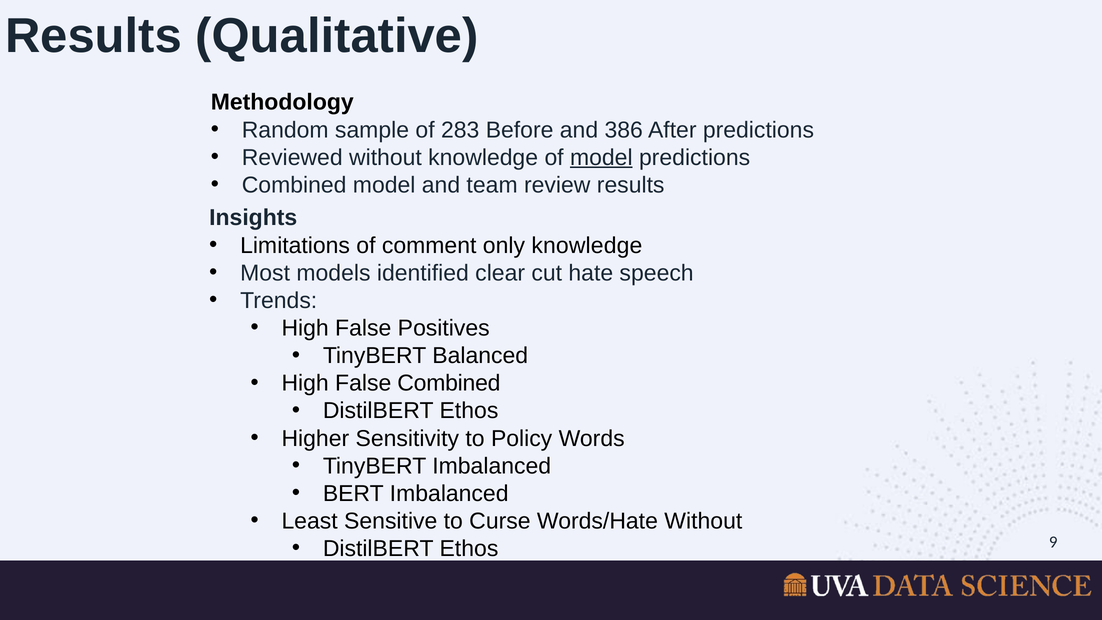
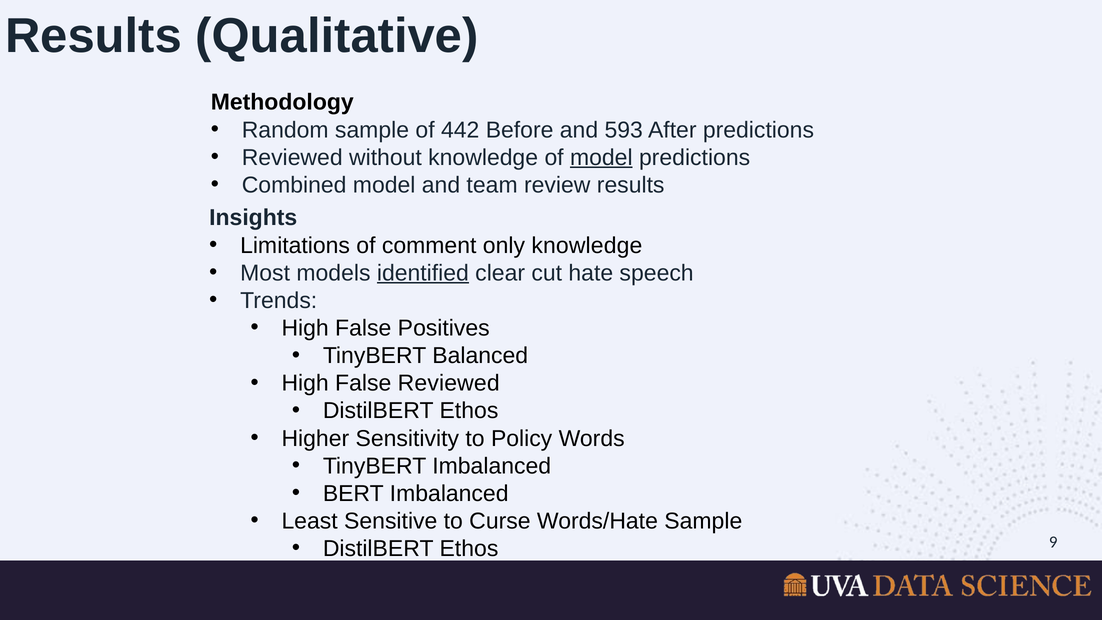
283: 283 -> 442 (460, 130)
386: 386 -> 593 (624, 130)
identified underline: none -> present (423, 273)
False Combined: Combined -> Reviewed (449, 383)
Words/Hate Without: Without -> Sample (703, 521)
